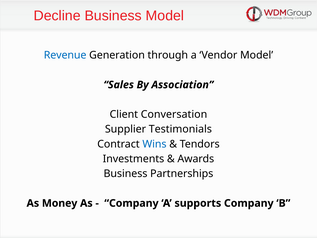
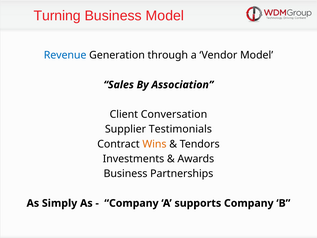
Decline: Decline -> Turning (57, 16)
Wins colour: blue -> orange (154, 144)
Money: Money -> Simply (60, 203)
